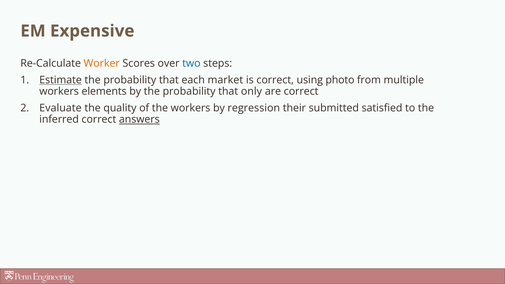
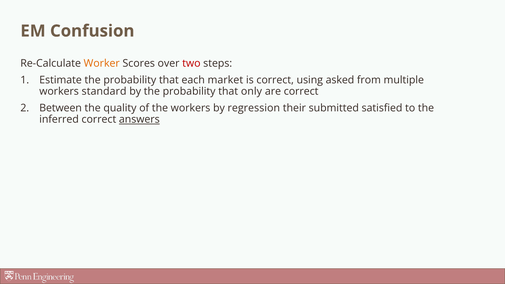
Expensive: Expensive -> Confusion (92, 31)
two colour: blue -> red (191, 63)
Estimate underline: present -> none (61, 80)
photo: photo -> asked (340, 80)
elements: elements -> standard (104, 91)
Evaluate: Evaluate -> Between (61, 108)
